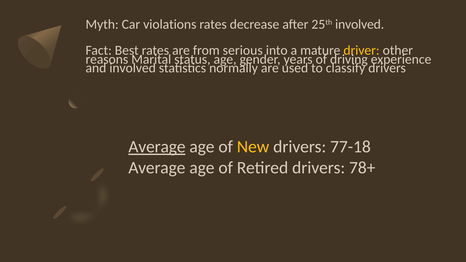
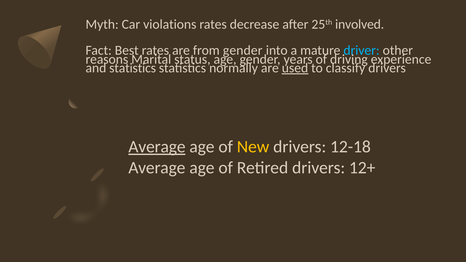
from serious: serious -> gender (243, 50)
driver colour: yellow -> light blue (362, 50)
involved: involved -> statistics (133, 68)
used underline: none -> present (295, 68)
77-18: 77-18 -> 12-18 (350, 147)
78+: 78+ -> 12+ (362, 168)
